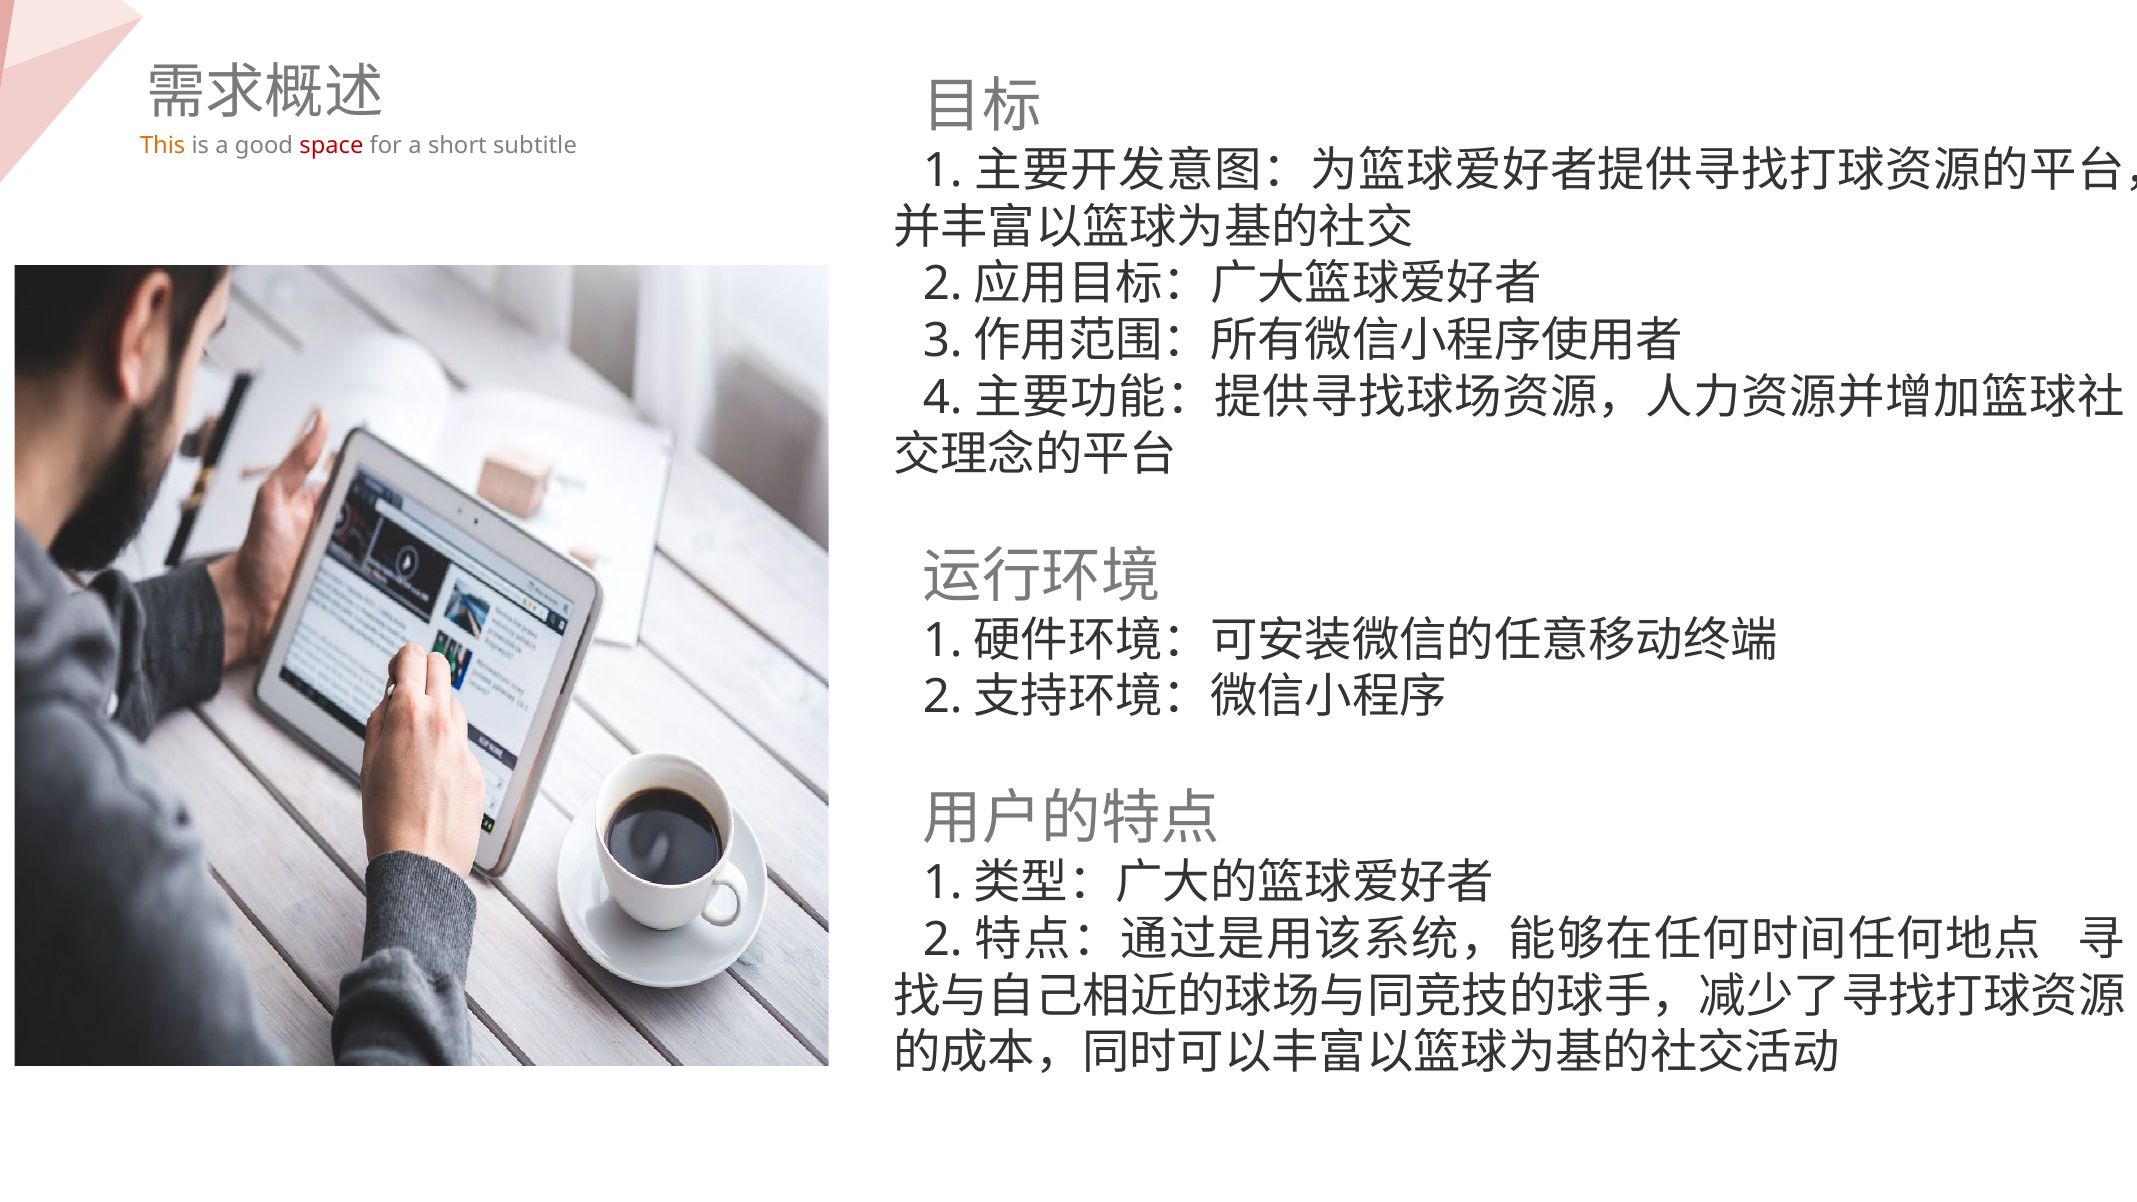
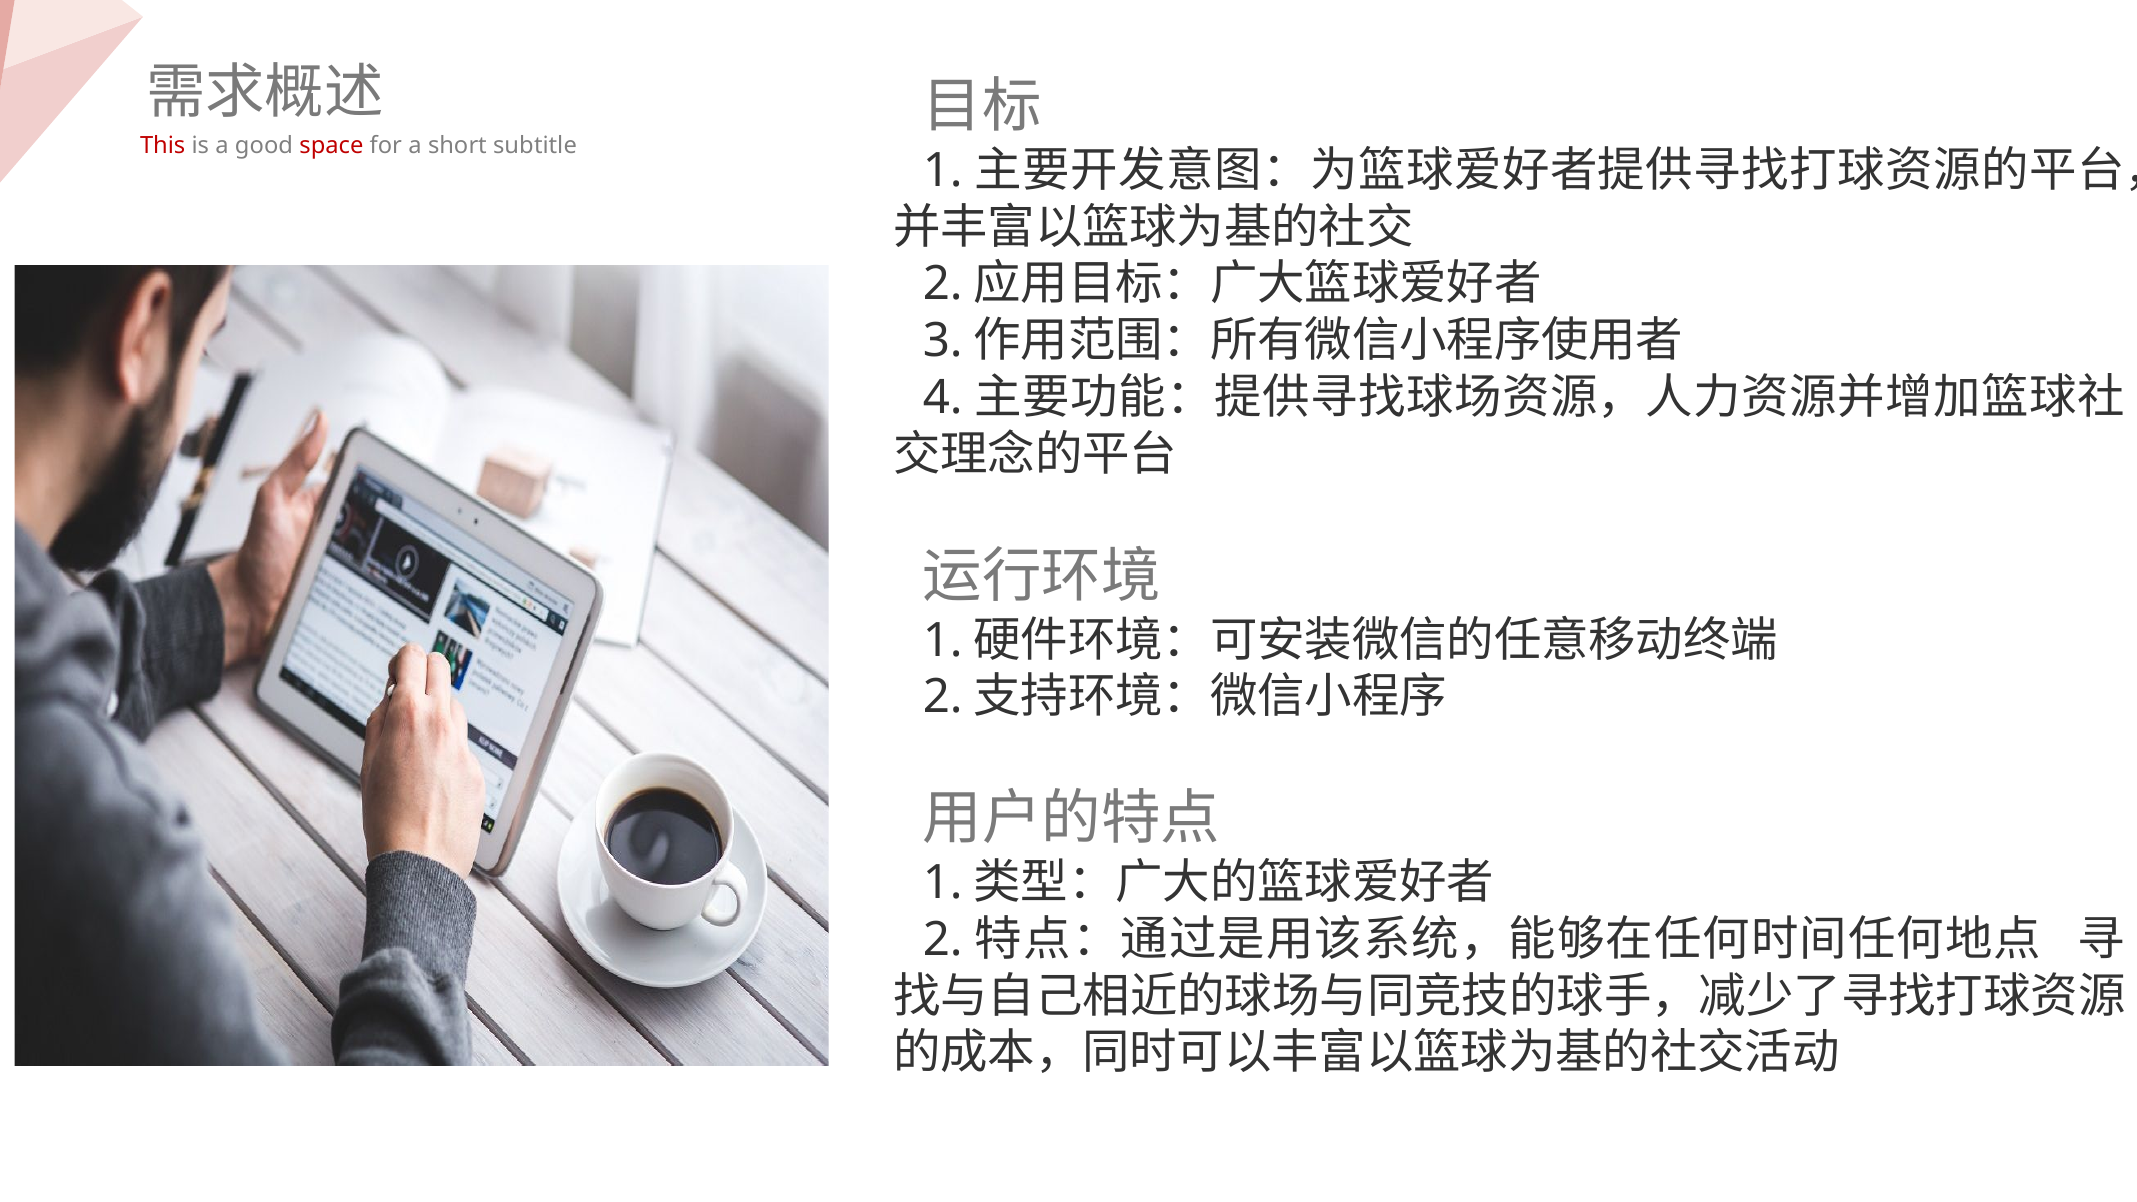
This colour: orange -> red (163, 145)
